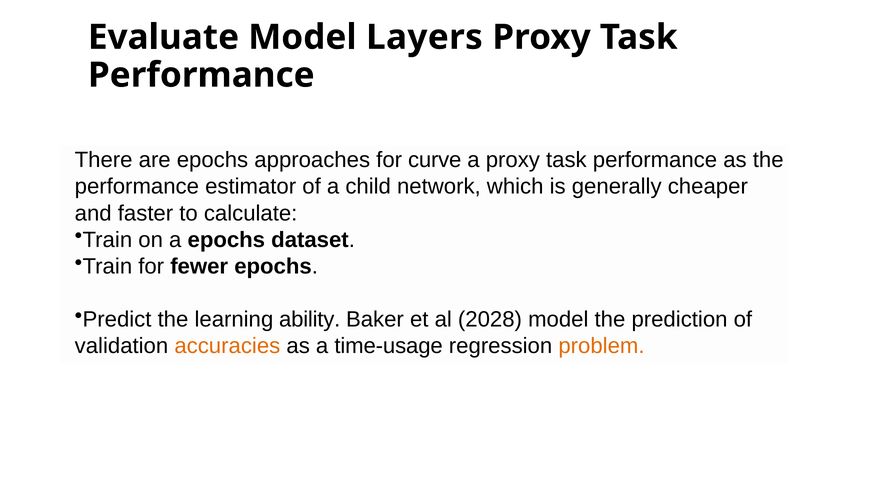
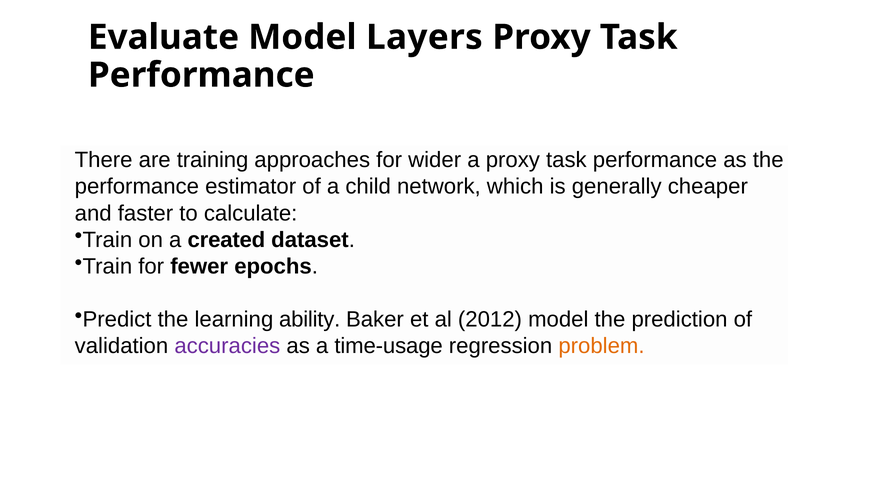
are epochs: epochs -> training (213, 160)
curve: curve -> wider (435, 160)
a epochs: epochs -> created (226, 240)
2028: 2028 -> 2012 (490, 320)
accuracies colour: orange -> purple (227, 346)
